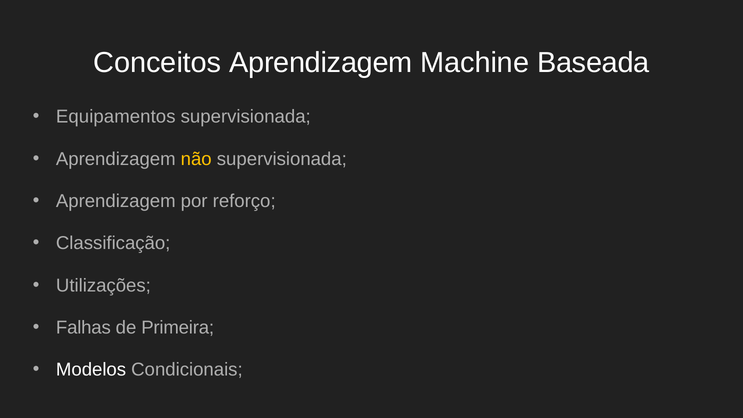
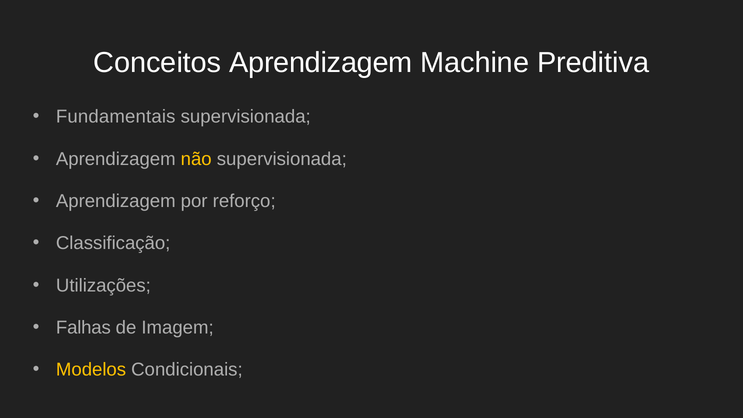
Baseada: Baseada -> Preditiva (593, 63)
Equipamentos: Equipamentos -> Fundamentais (116, 117)
Primeira: Primeira -> Imagem (178, 327)
Modelos colour: white -> yellow (91, 370)
